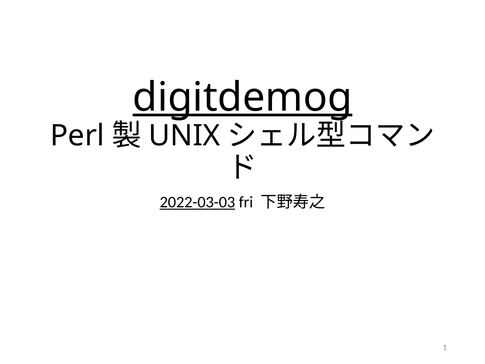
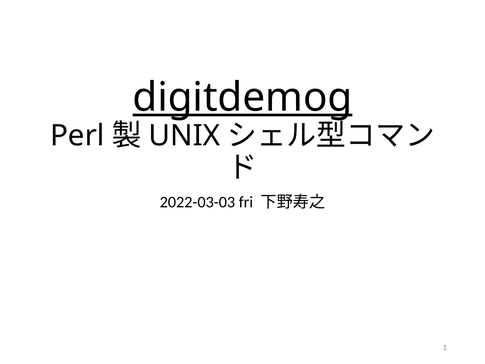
2022-03-03 underline: present -> none (197, 202)
